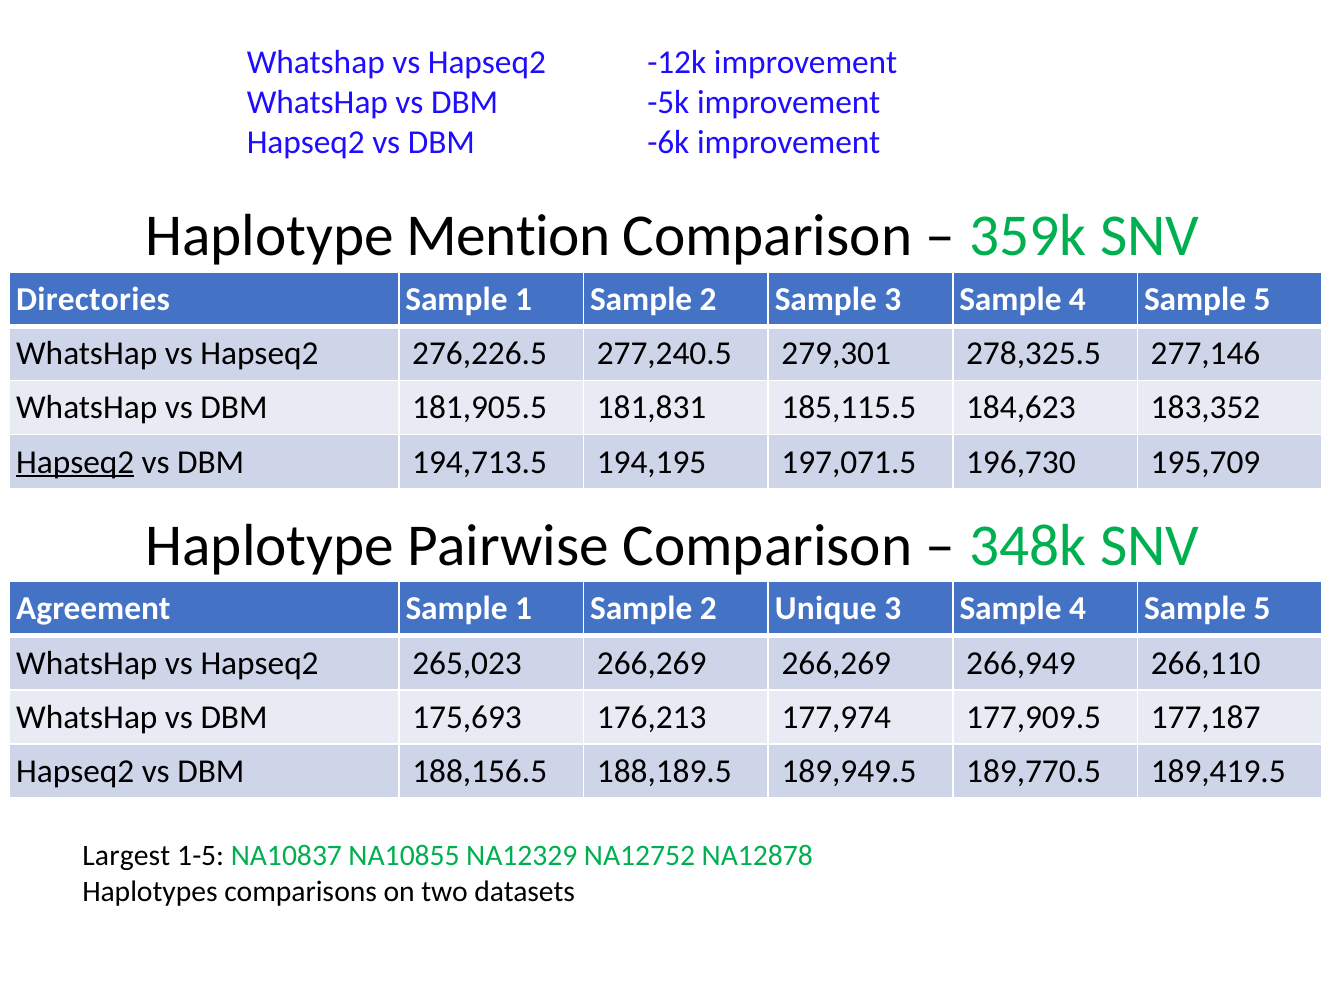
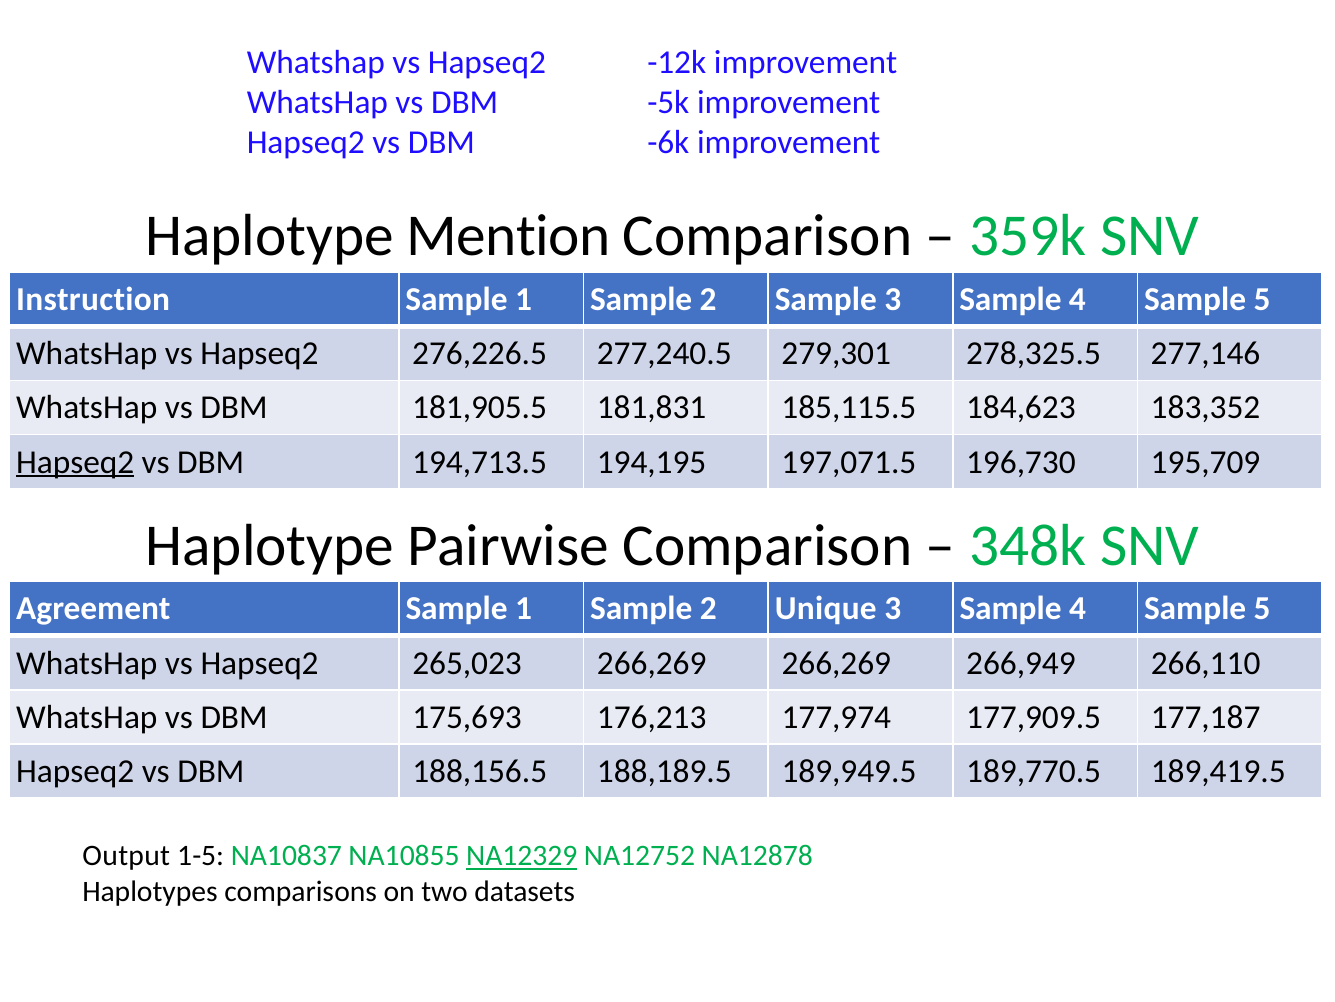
Directories: Directories -> Instruction (93, 299)
Largest: Largest -> Output (126, 855)
NA12329 underline: none -> present (522, 855)
